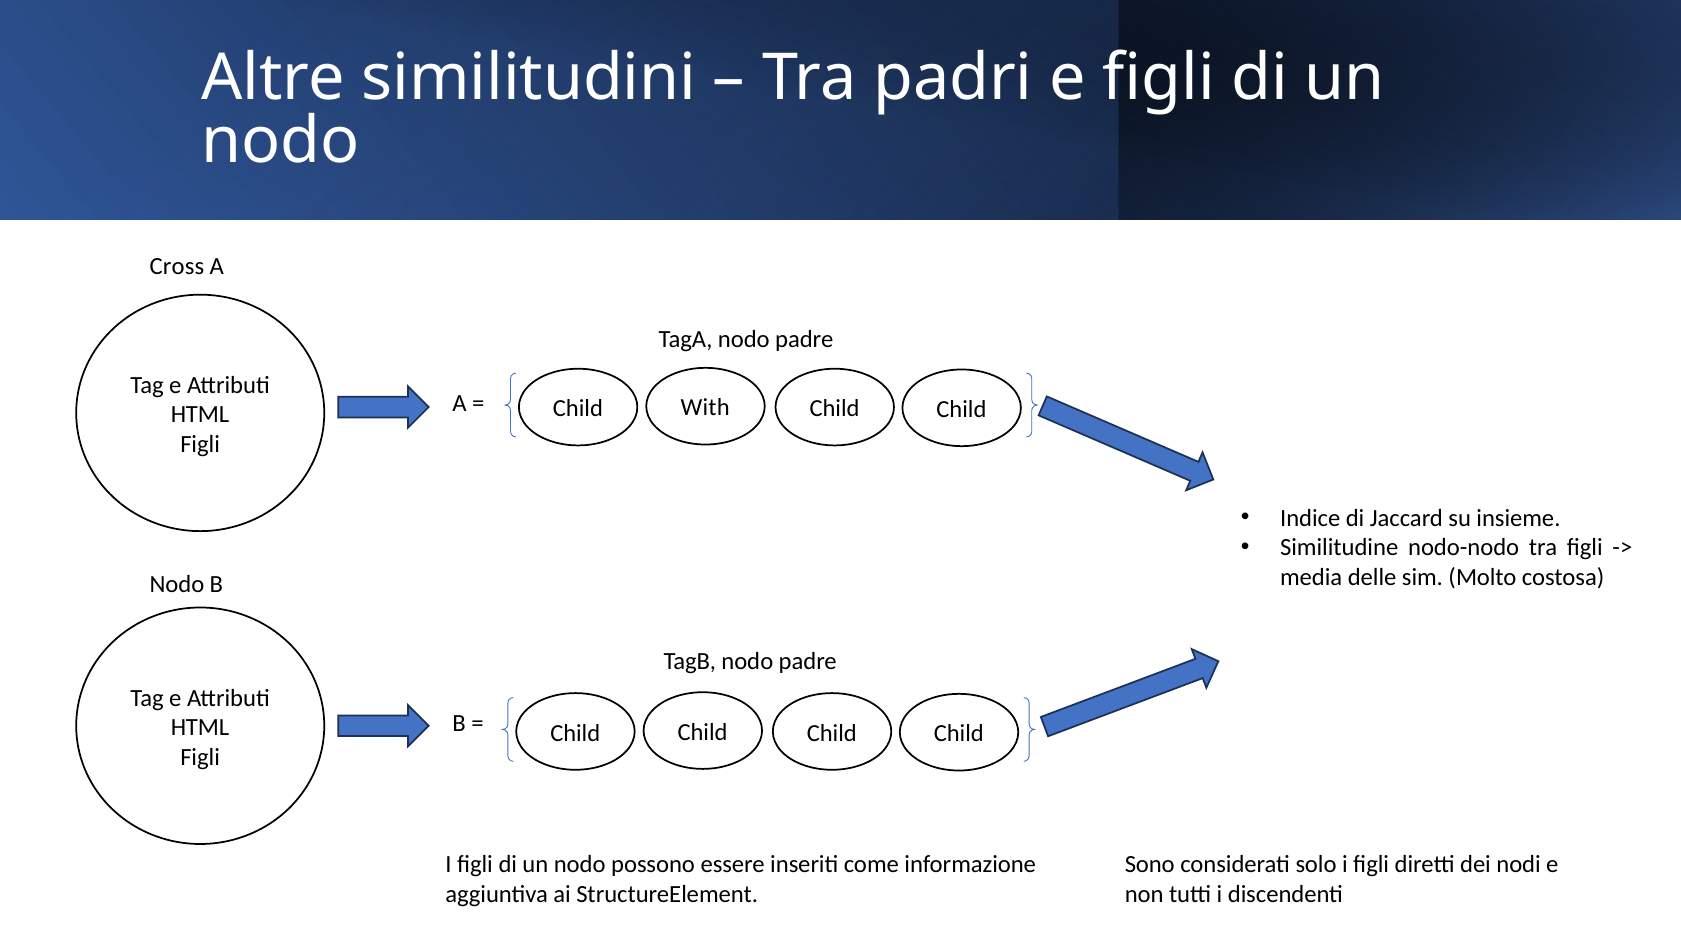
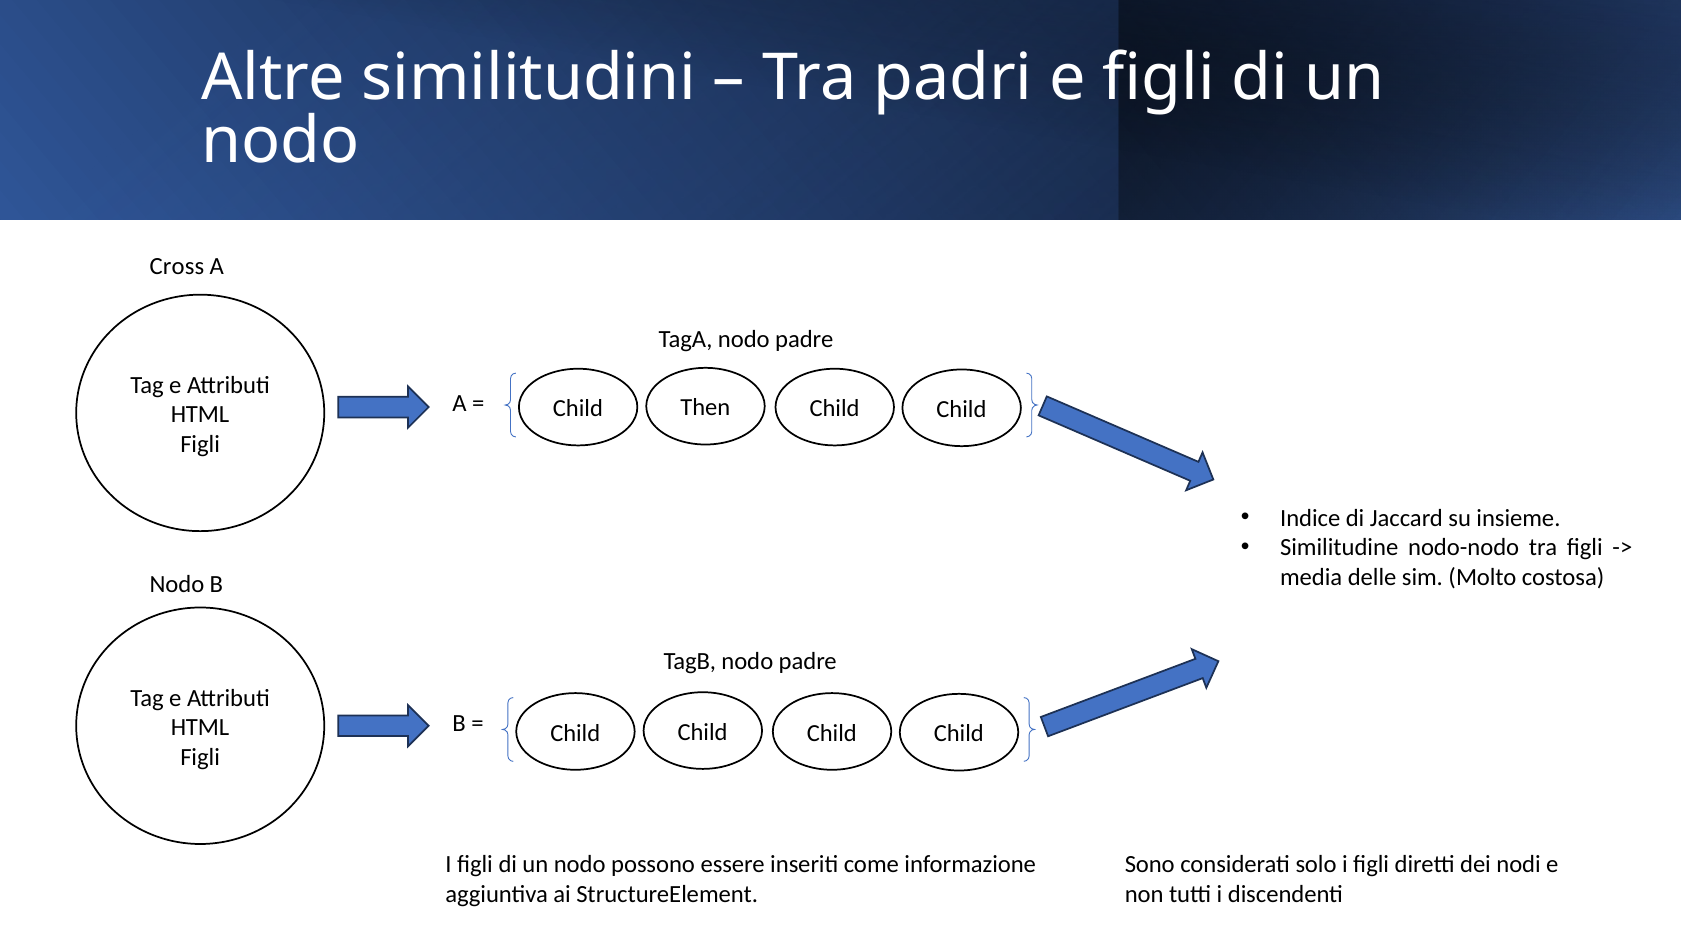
With: With -> Then (705, 408)
